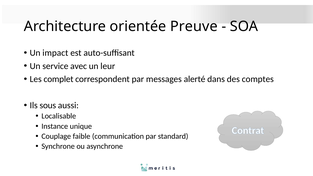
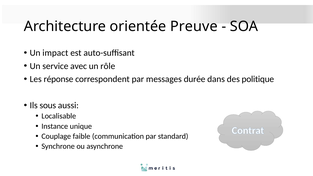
leur: leur -> rôle (108, 66)
complet: complet -> réponse (59, 79)
alerté: alerté -> durée (195, 79)
comptes: comptes -> politique (258, 79)
